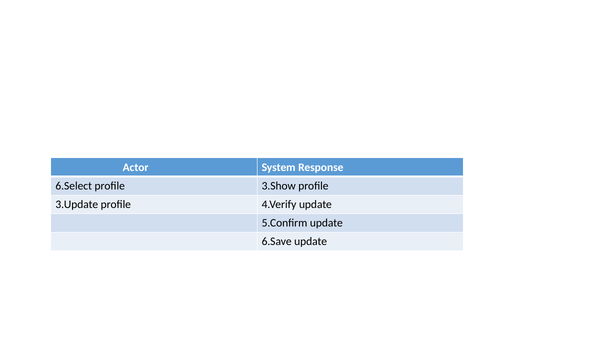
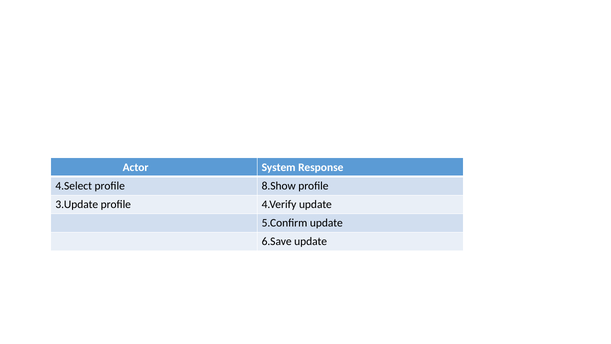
6.Select: 6.Select -> 4.Select (74, 186)
3.Show: 3.Show -> 8.Show (279, 186)
